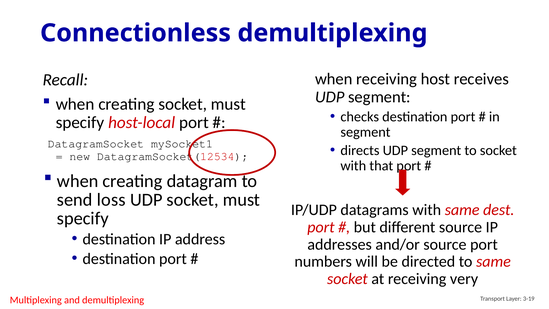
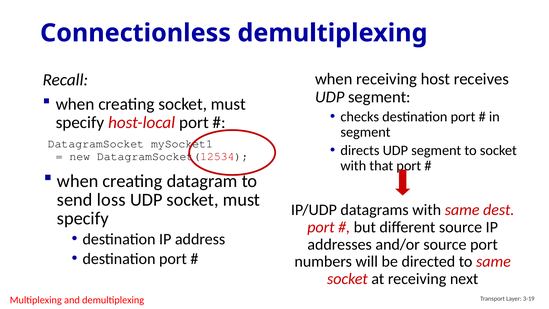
very: very -> next (464, 279)
